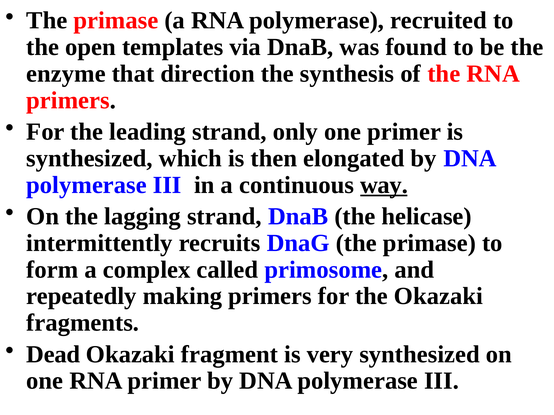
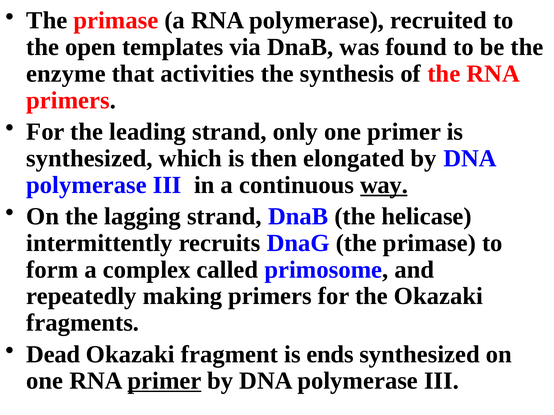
direction: direction -> activities (207, 74)
very: very -> ends (330, 355)
primer underline: none -> present (164, 381)
